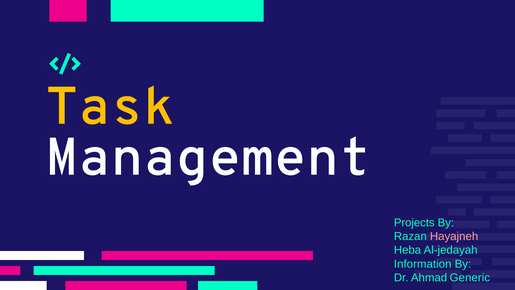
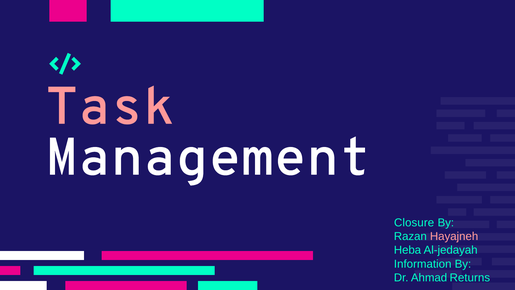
Task colour: yellow -> pink (111, 106)
Projects: Projects -> Closure (414, 223)
Generic: Generic -> Returns (470, 277)
